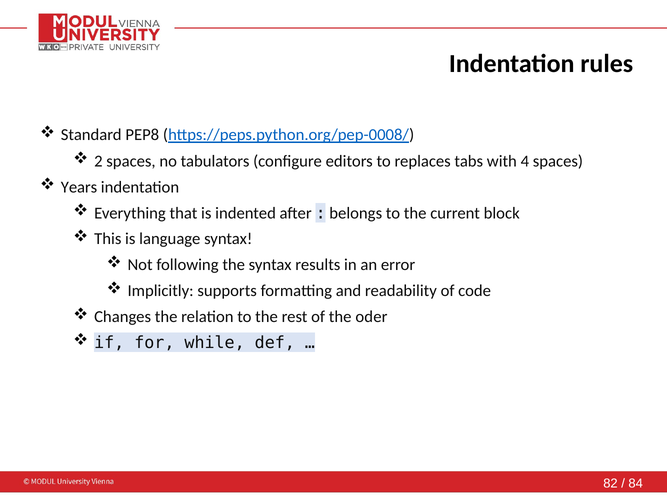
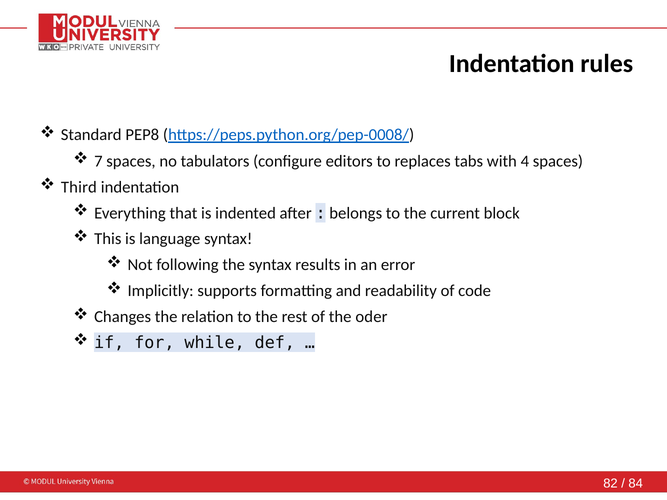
2: 2 -> 7 (98, 161)
Years: Years -> Third (79, 187)
